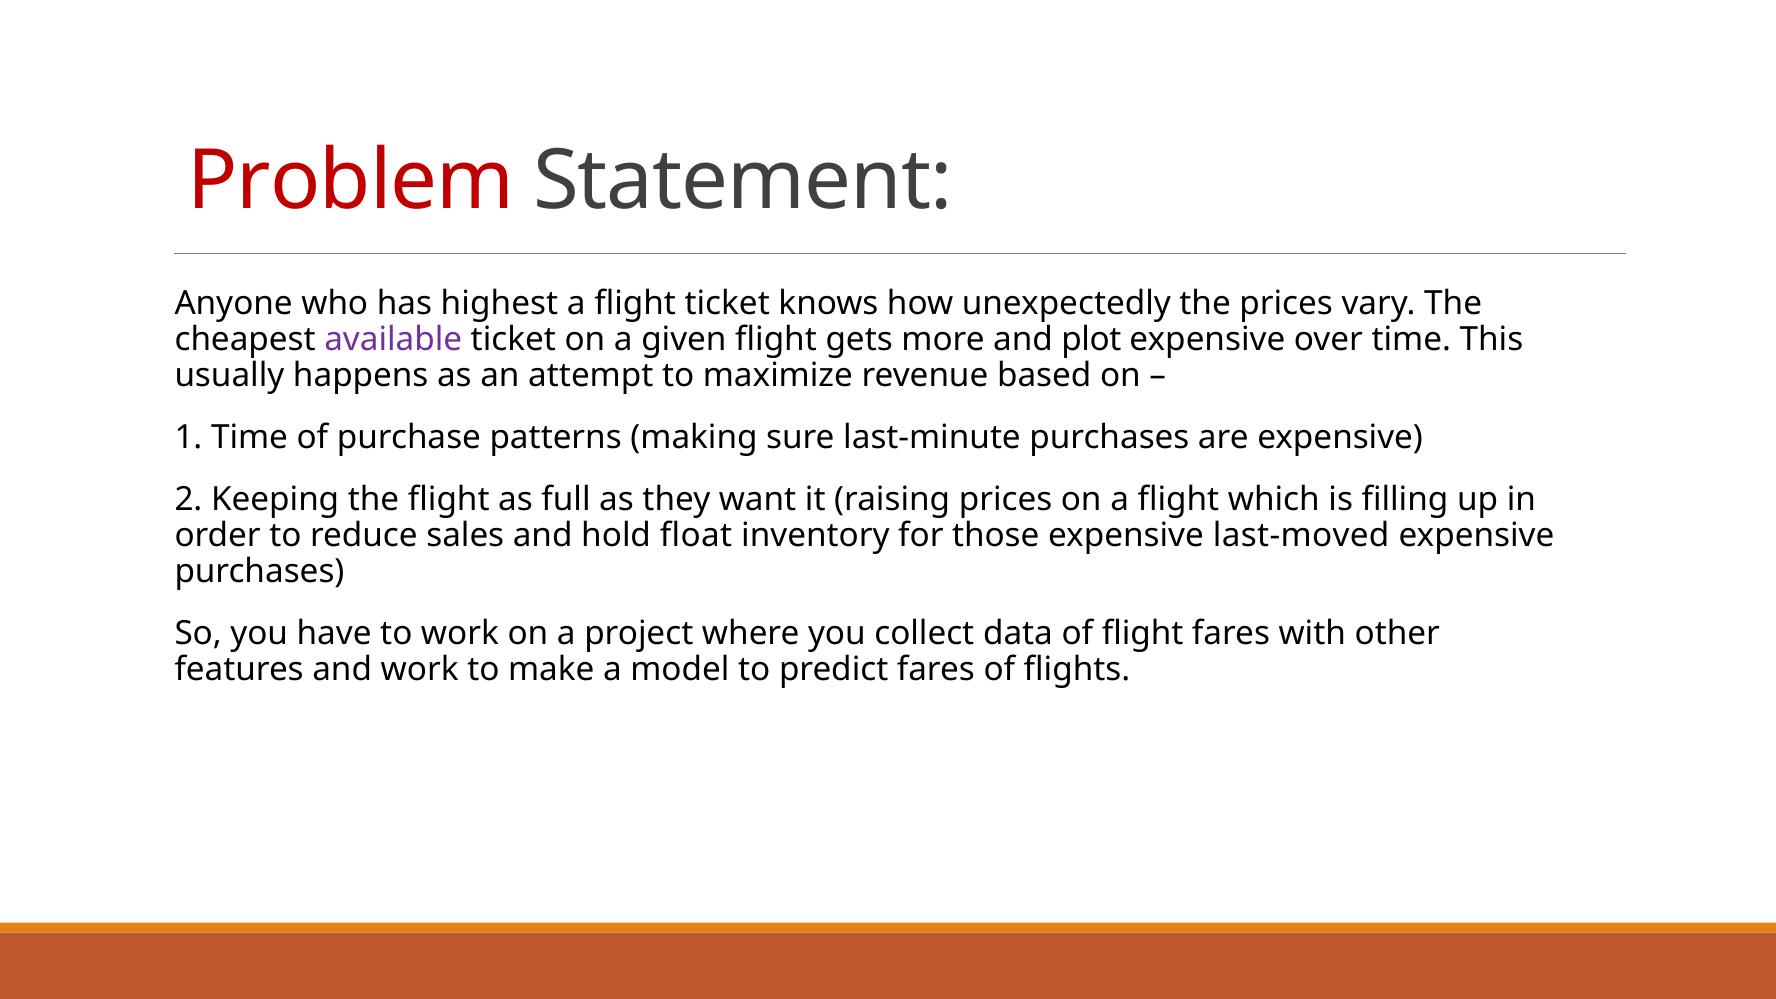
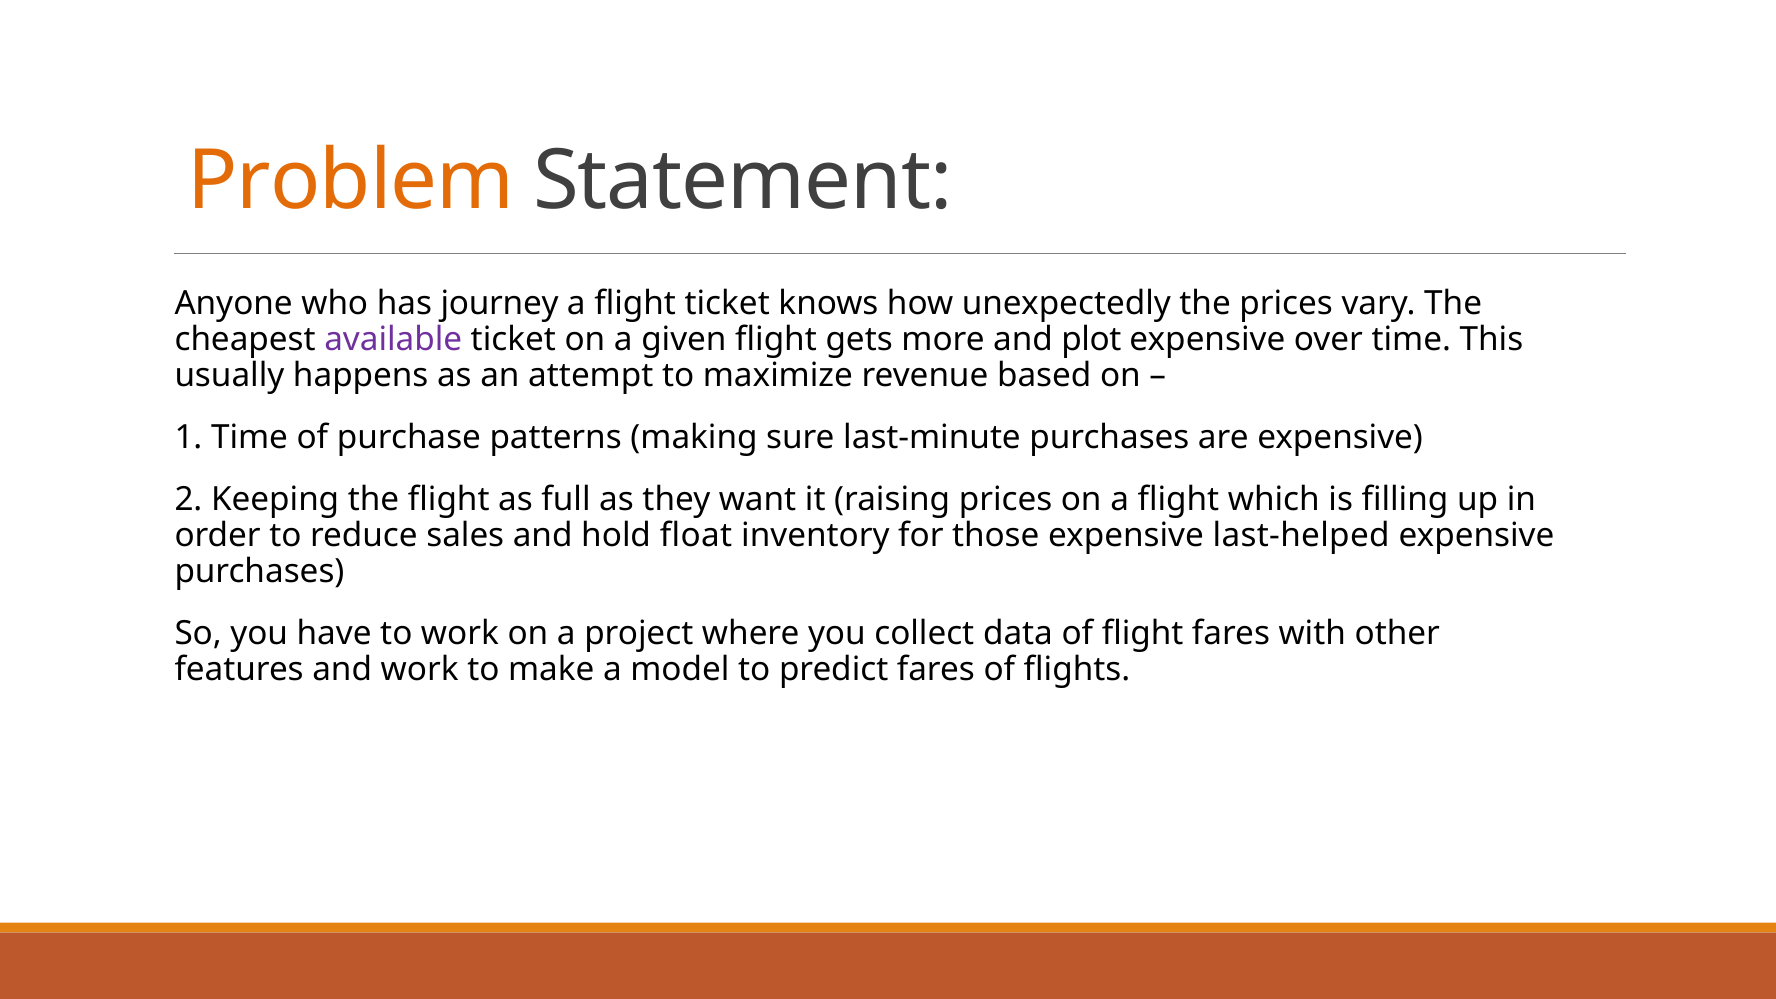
Problem colour: red -> orange (351, 181)
highest: highest -> journey (500, 304)
last-moved: last-moved -> last-helped (1301, 536)
